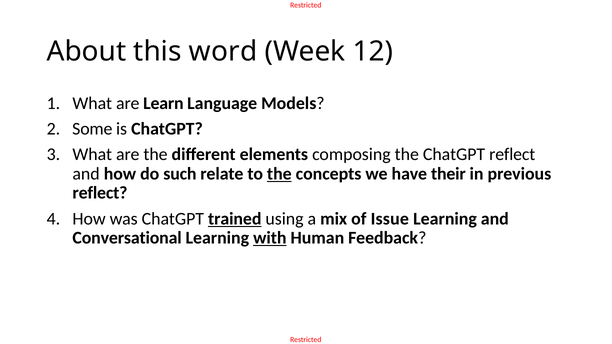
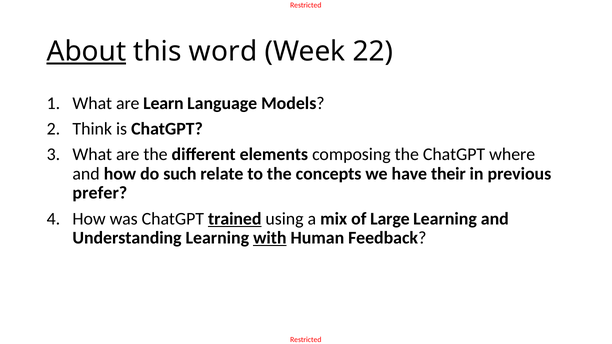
About underline: none -> present (86, 51)
12: 12 -> 22 (373, 51)
Some: Some -> Think (92, 129)
ChatGPT reflect: reflect -> where (512, 155)
the underline: present -> none (279, 174)
reflect: reflect -> prefer (100, 193)
Issue: Issue -> Large (390, 219)
Conversational: Conversational -> Understanding (127, 238)
